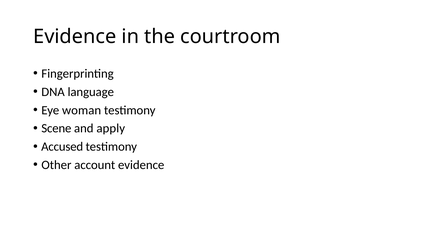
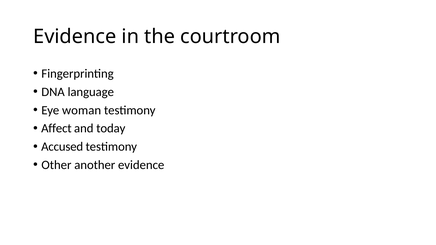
Scene: Scene -> Affect (56, 129)
apply: apply -> today (111, 129)
account: account -> another (95, 165)
